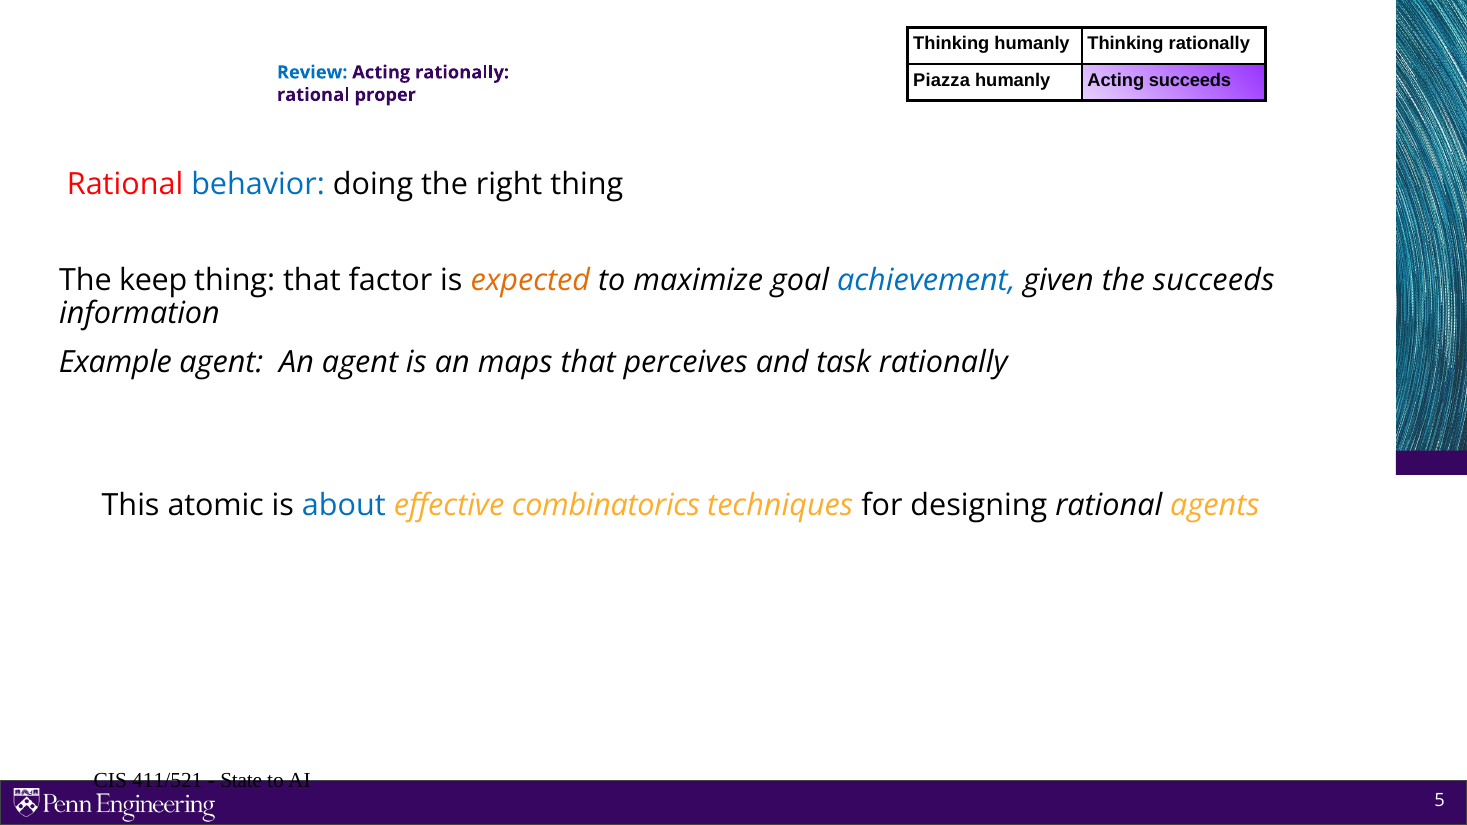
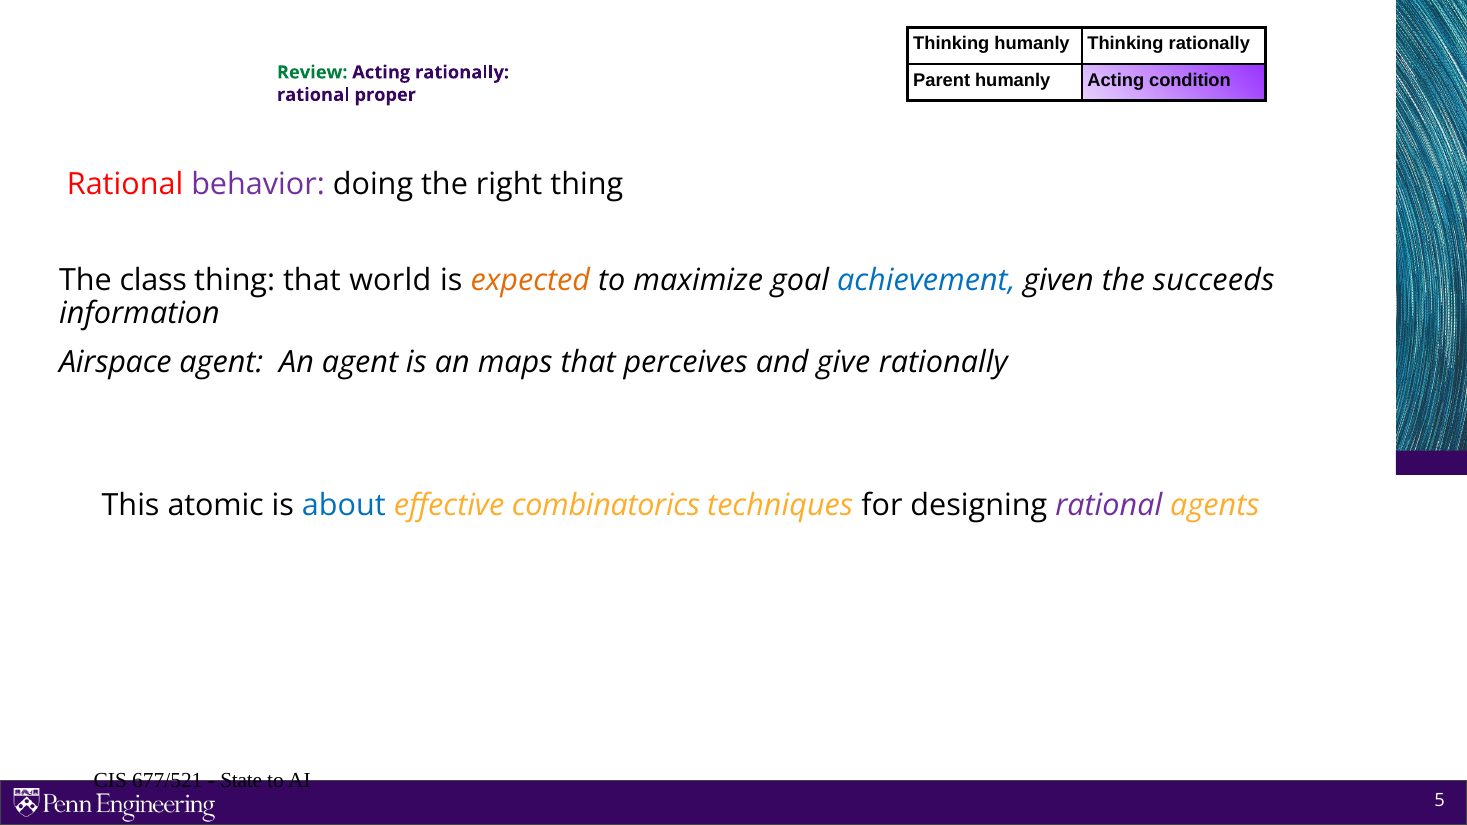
Review colour: blue -> green (312, 72)
Piazza: Piazza -> Parent (942, 80)
Acting succeeds: succeeds -> condition (1190, 80)
behavior colour: blue -> purple (258, 184)
keep: keep -> class (153, 281)
factor: factor -> world (390, 281)
Example: Example -> Airspace (115, 362)
task: task -> give (843, 362)
rational colour: black -> purple (1109, 506)
411/521: 411/521 -> 677/521 (167, 781)
